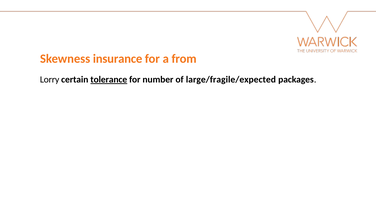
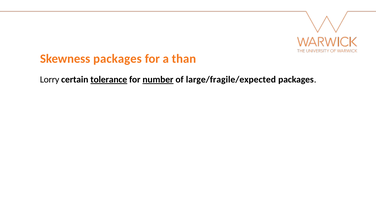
Skewness insurance: insurance -> packages (117, 59)
from: from -> than (184, 59)
number underline: none -> present (158, 79)
